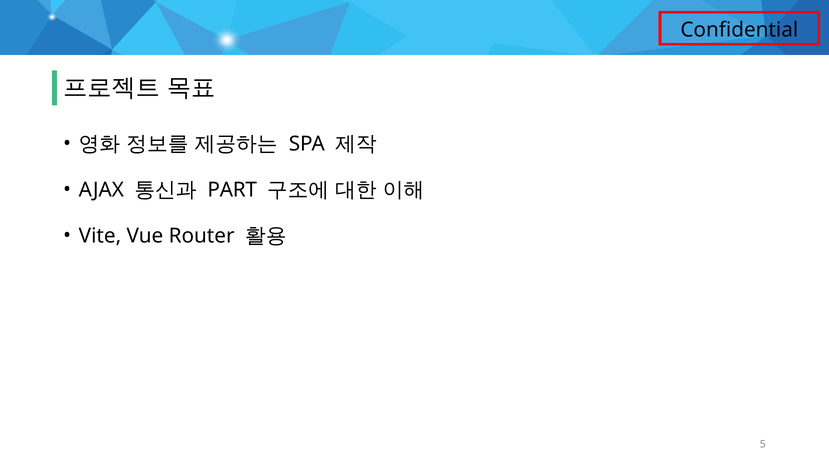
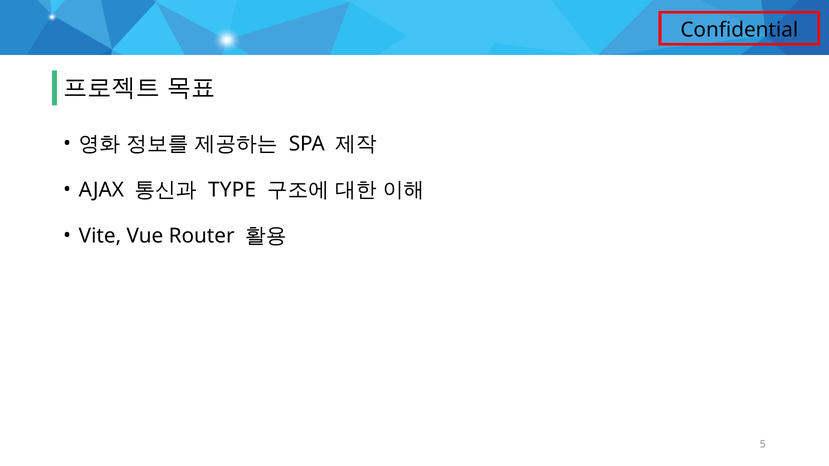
PART: PART -> TYPE (232, 190)
